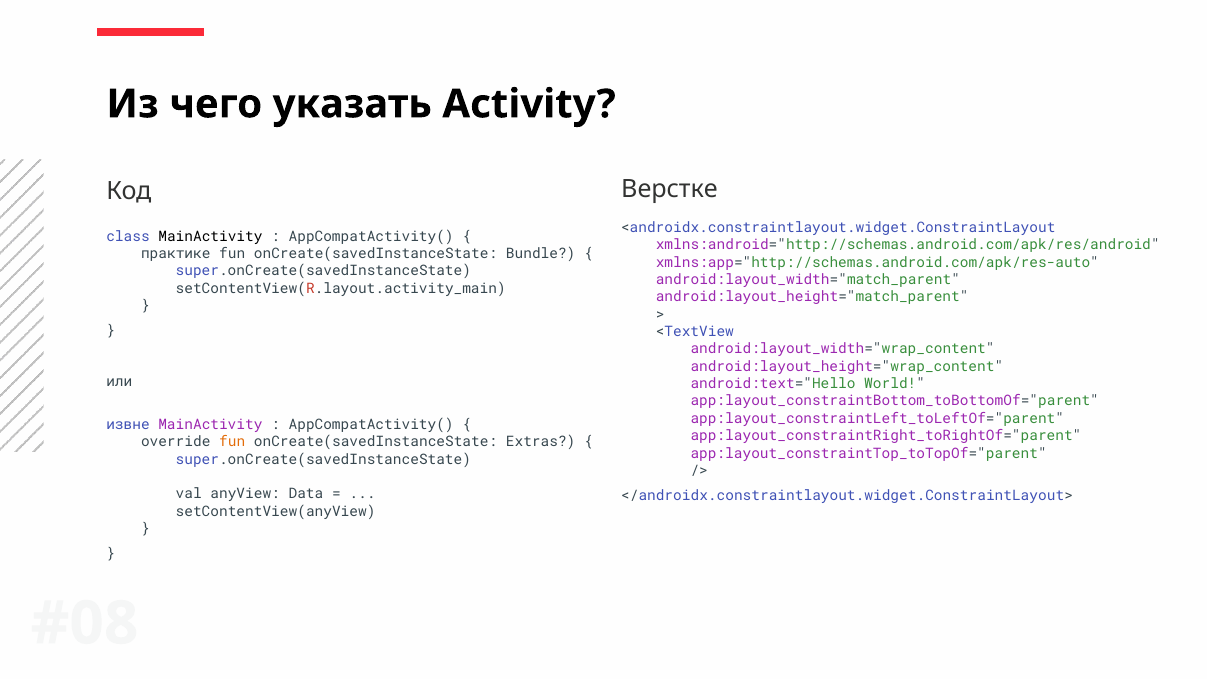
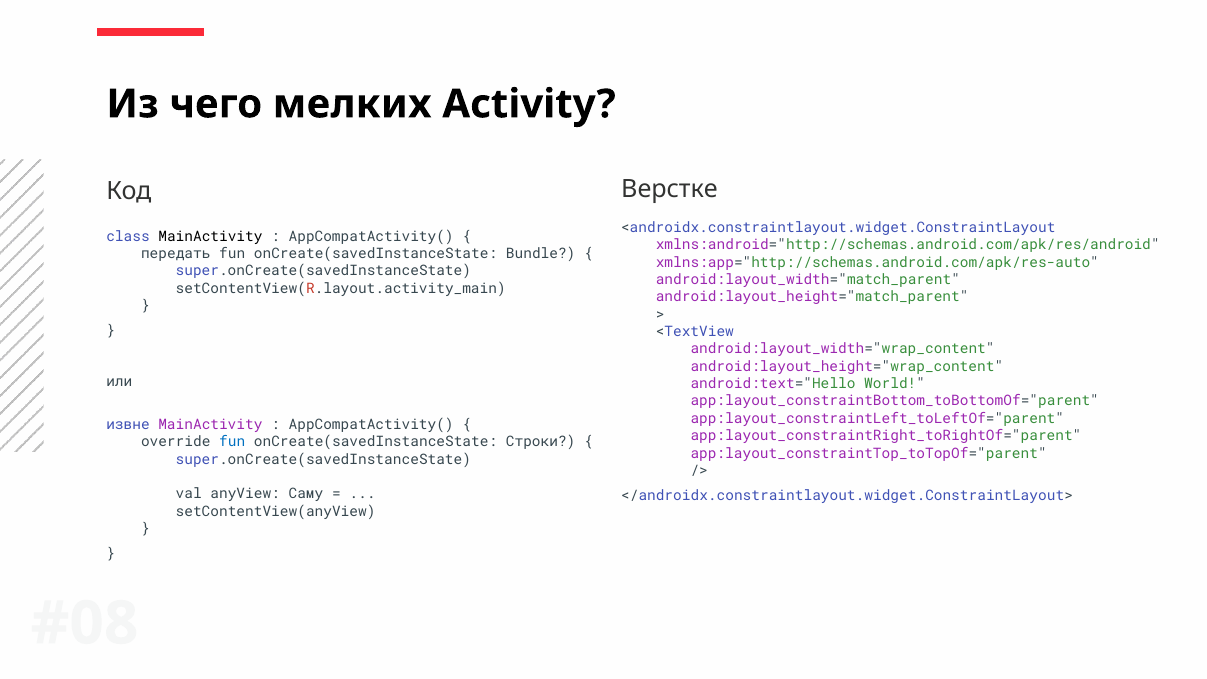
указать: указать -> мелких (352, 104)
практике: практике -> передать (176, 254)
fun colour: orange -> blue (232, 442)
Extras: Extras -> Строки (541, 442)
Data: Data -> Саму (306, 494)
